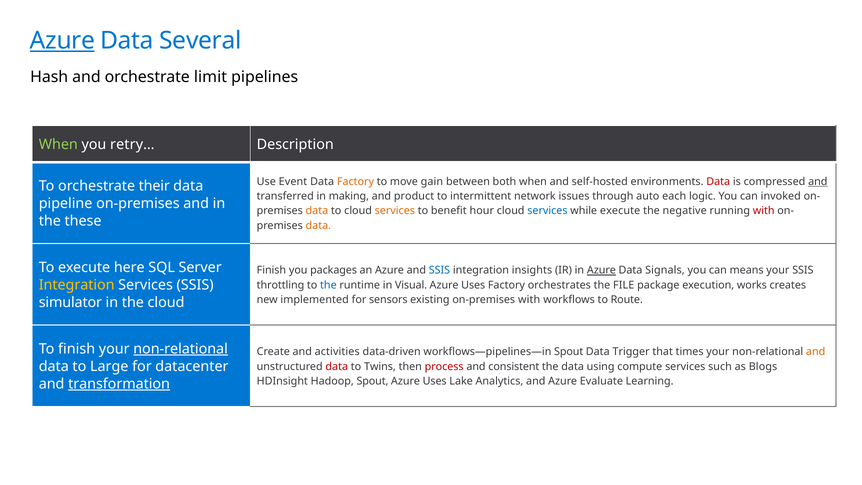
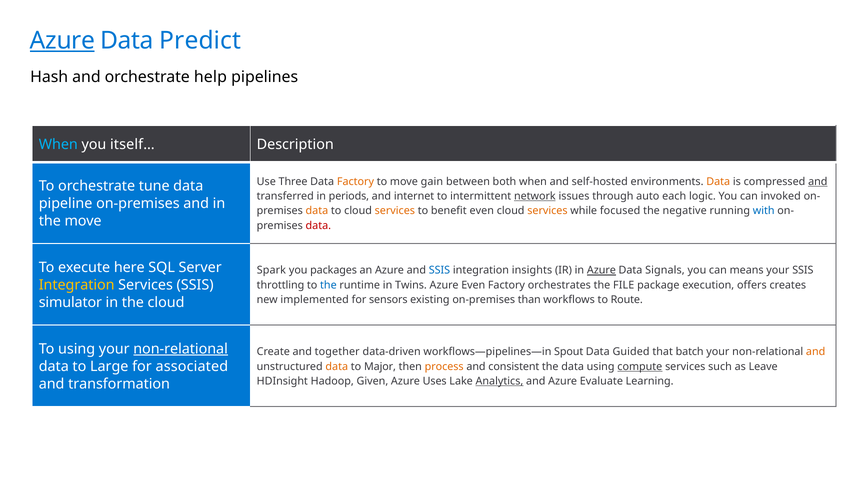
Several: Several -> Predict (200, 41)
limit: limit -> help (210, 77)
When colour: light green -> light blue (58, 145)
retry…: retry… -> itself… (132, 145)
Event: Event -> Three (293, 181)
Data colour: red -> orange (718, 181)
their: their -> tune (154, 186)
making: making -> periods (349, 196)
product: product -> internet (414, 196)
network underline: none -> present (535, 196)
benefit hour: hour -> even (482, 211)
services colour: blue -> orange (547, 211)
while execute: execute -> focused (620, 211)
with colour: red -> blue (764, 211)
the these: these -> move (83, 221)
data colour: orange -> red (318, 225)
Finish: Finish -> Spark (271, 270)
Visual: Visual -> Twins (411, 285)
Uses: Uses -> Even (473, 285)
works: works -> offers (752, 285)
on-premises with: with -> than (529, 300)
To finish: finish -> using (77, 349)
activities: activities -> together (337, 352)
Trigger: Trigger -> Guided (631, 352)
times: times -> batch (690, 352)
datacenter: datacenter -> associated (192, 366)
data colour: red -> orange (337, 366)
Twins: Twins -> Major (380, 366)
process colour: red -> orange (444, 366)
compute underline: none -> present (640, 366)
Blogs: Blogs -> Leave (763, 366)
Hadoop Spout: Spout -> Given (372, 381)
Analytics underline: none -> present (499, 381)
transformation underline: present -> none (119, 384)
